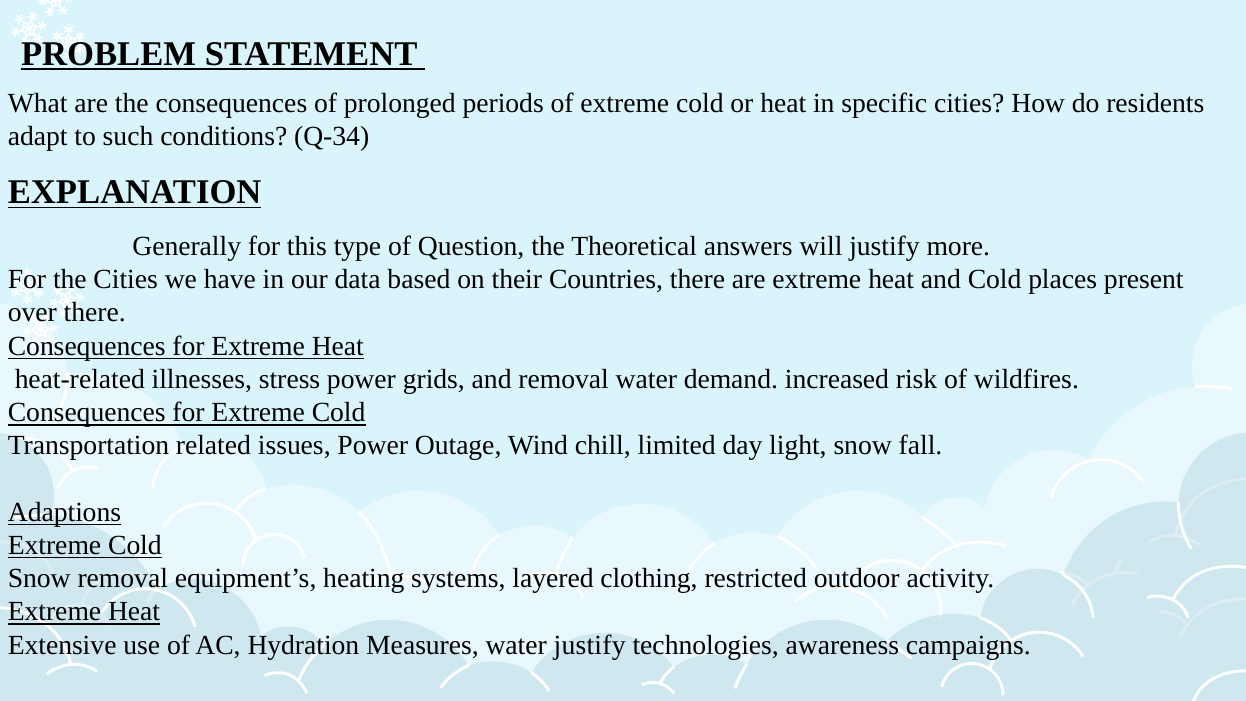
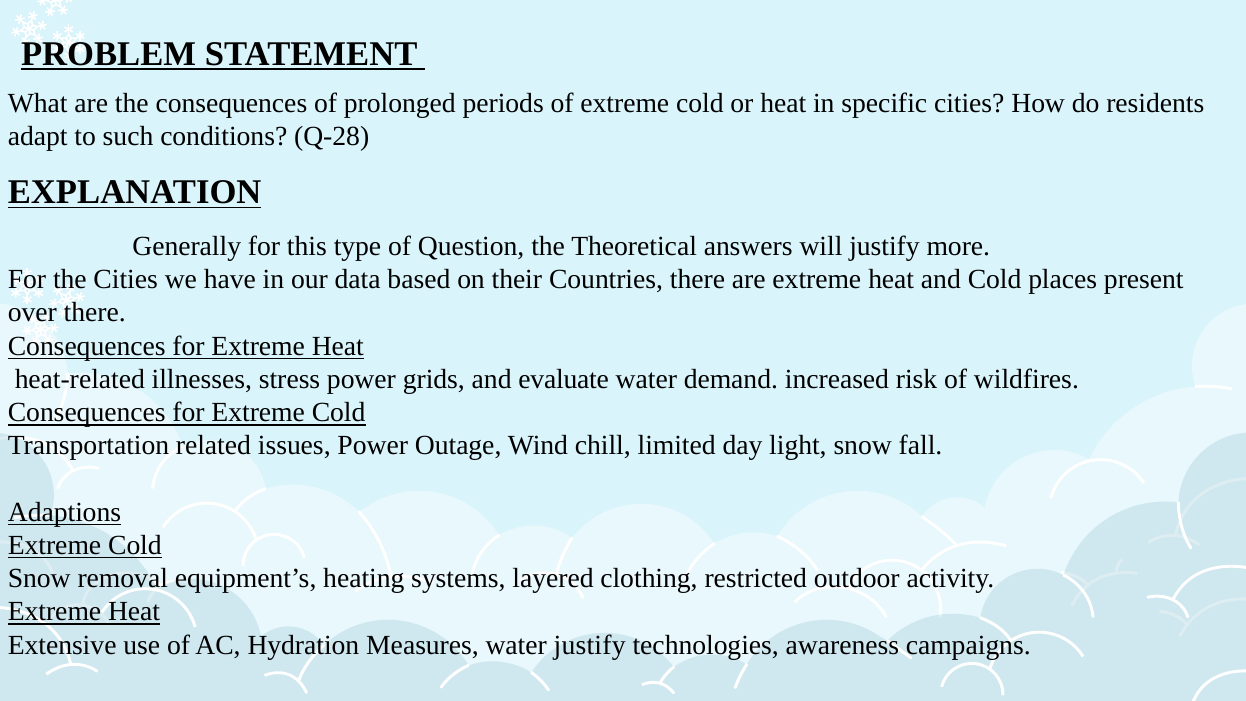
Q-34: Q-34 -> Q-28 (332, 137)
and removal: removal -> evaluate (564, 379)
